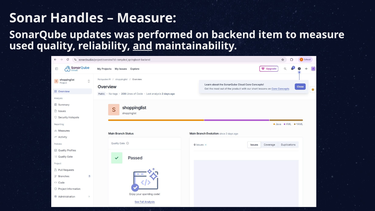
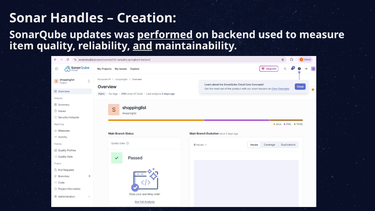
Measure: Measure -> Creation (147, 18)
performed underline: none -> present (165, 35)
item: item -> used (271, 35)
used: used -> item (22, 46)
